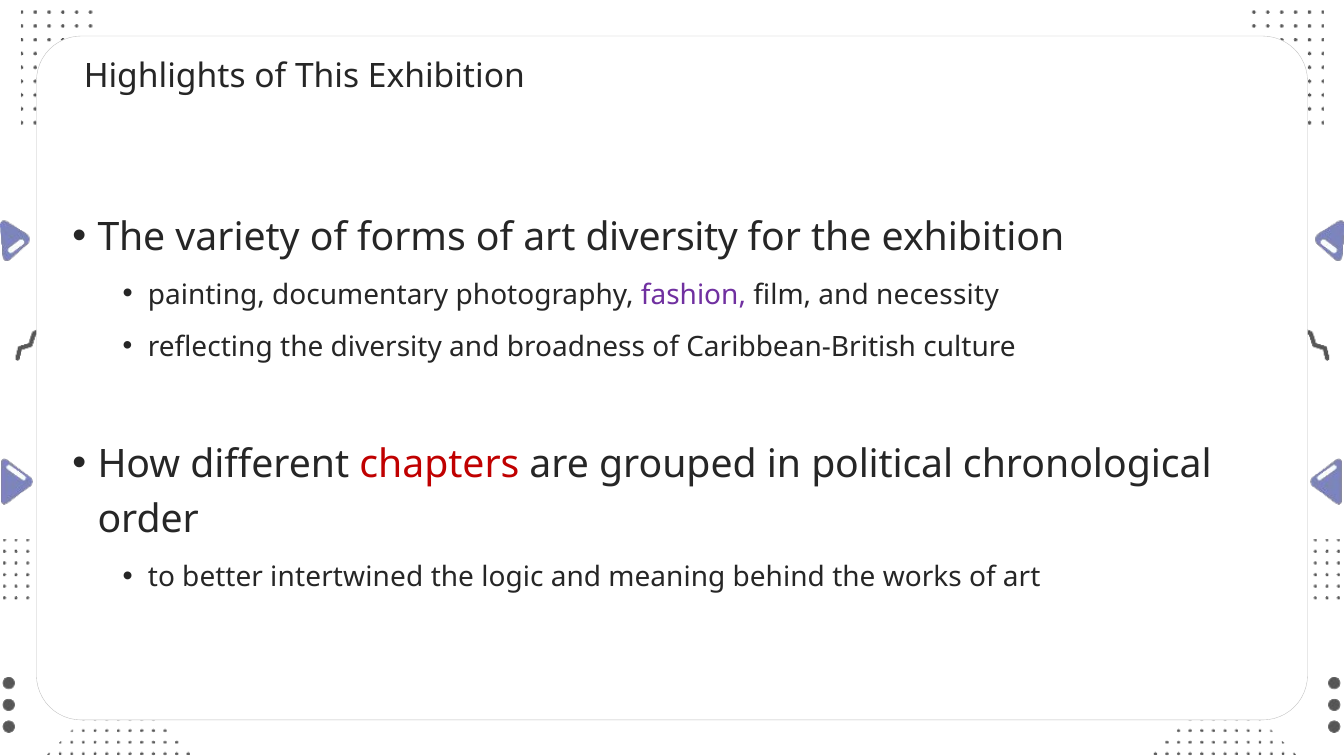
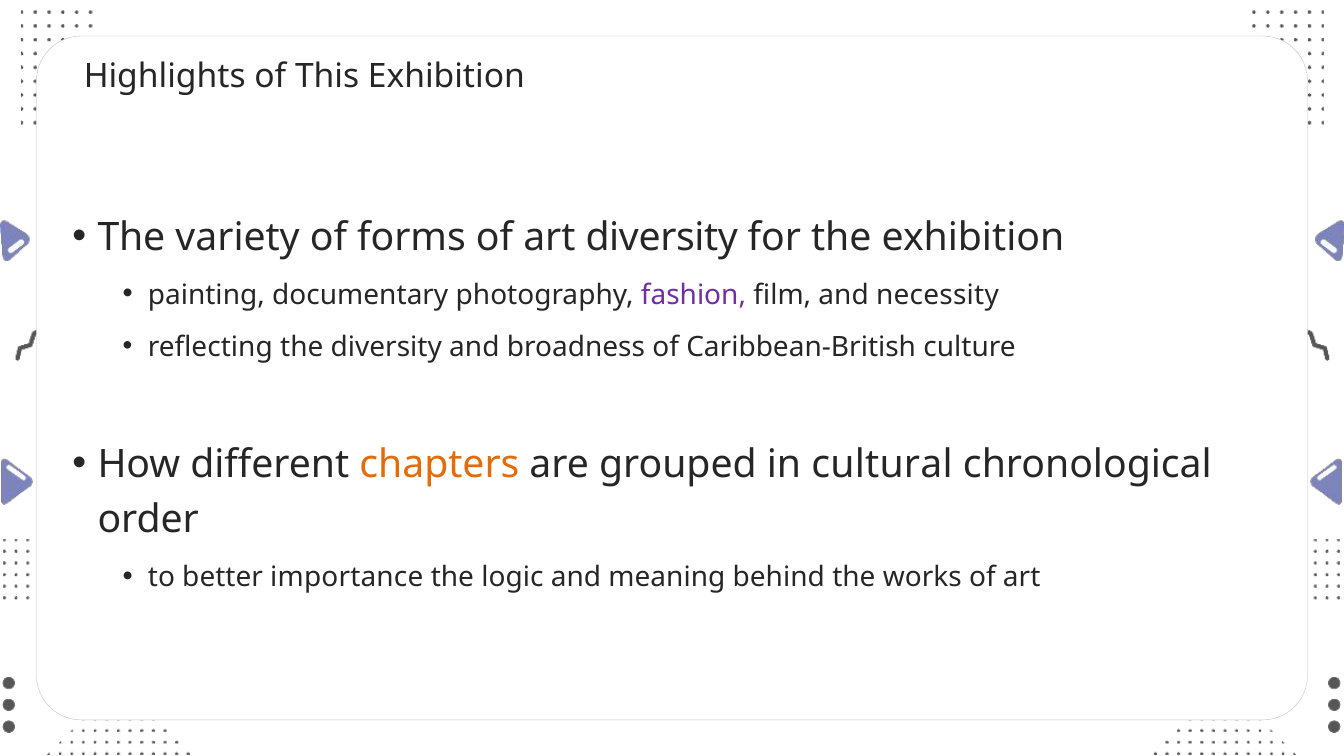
chapters colour: red -> orange (439, 465)
political: political -> cultural (882, 465)
intertwined: intertwined -> importance (347, 578)
